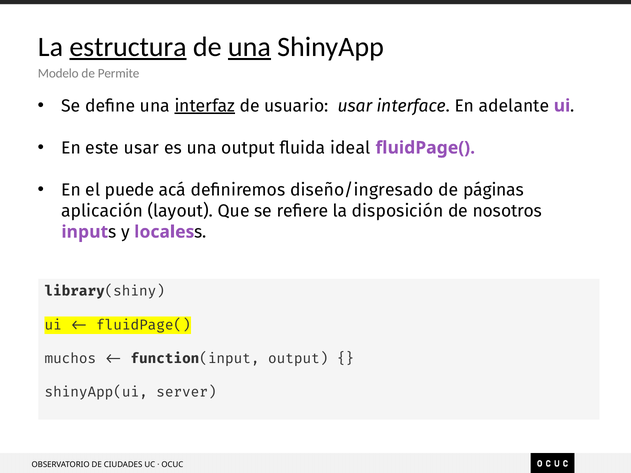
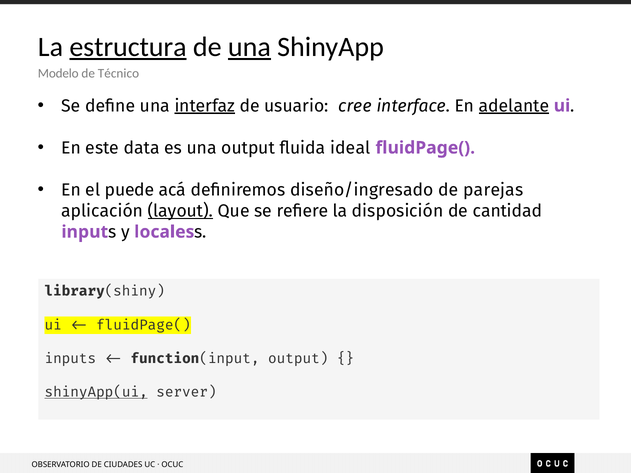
Permite: Permite -> Técnico (118, 73)
usuario usar: usar -> cree (355, 106)
adelante underline: none -> present (514, 106)
este usar: usar -> data (142, 148)
páginas: páginas -> parejas (493, 190)
layout underline: none -> present (180, 211)
nosotros: nosotros -> cantidad (507, 211)
muchos: muchos -> inputs (70, 359)
shinyApp(ui underline: none -> present (96, 392)
